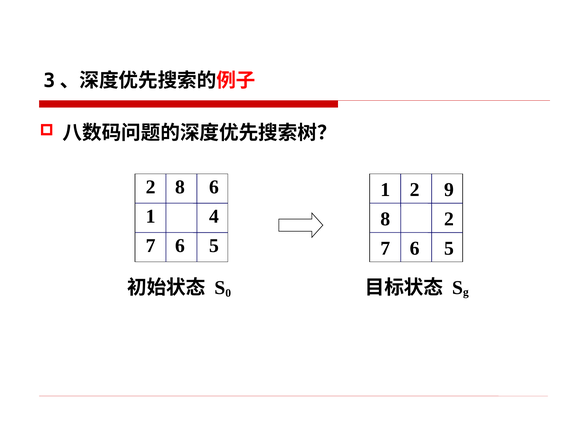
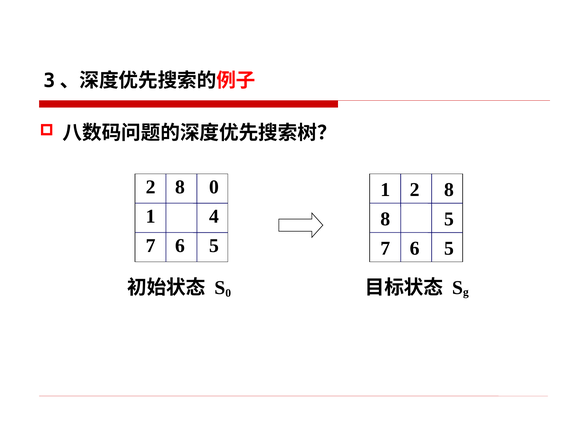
2 6: 6 -> 0 (214, 187)
2 9: 9 -> 8 (449, 190)
8 2: 2 -> 5 (449, 219)
